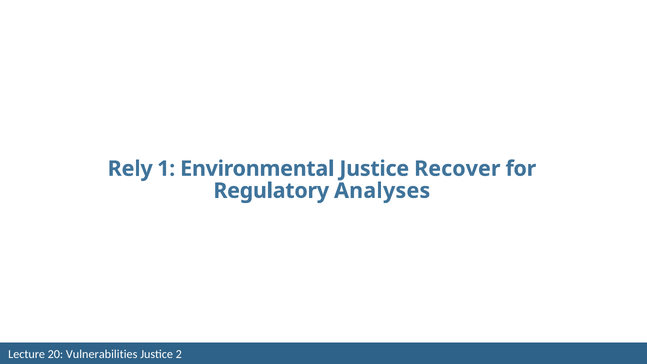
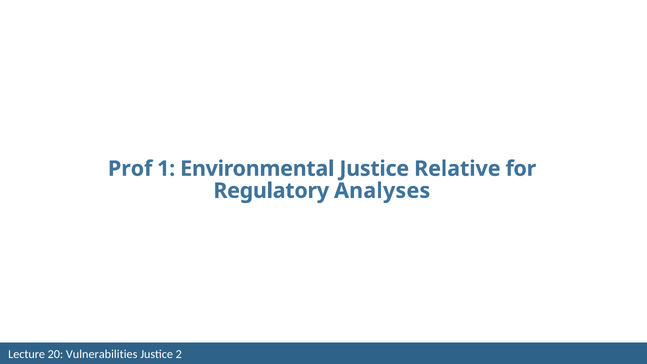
Rely: Rely -> Prof (130, 169)
Recover: Recover -> Relative (457, 169)
